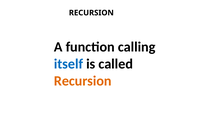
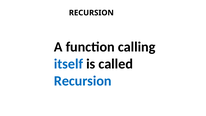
Recursion colour: orange -> blue (83, 81)
